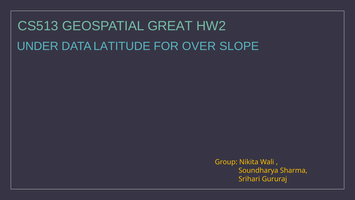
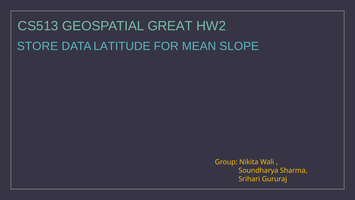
UNDER: UNDER -> STORE (38, 46)
OVER: OVER -> MEAN (199, 46)
